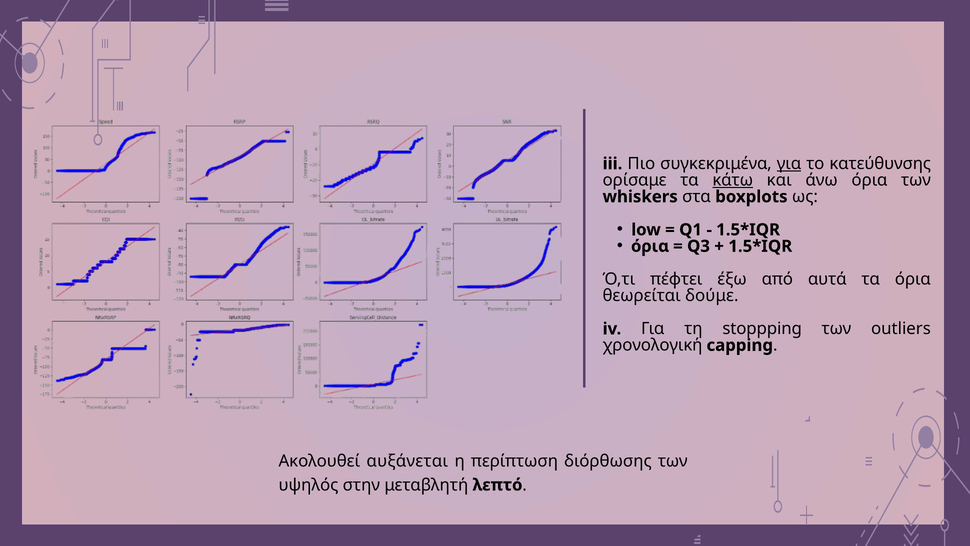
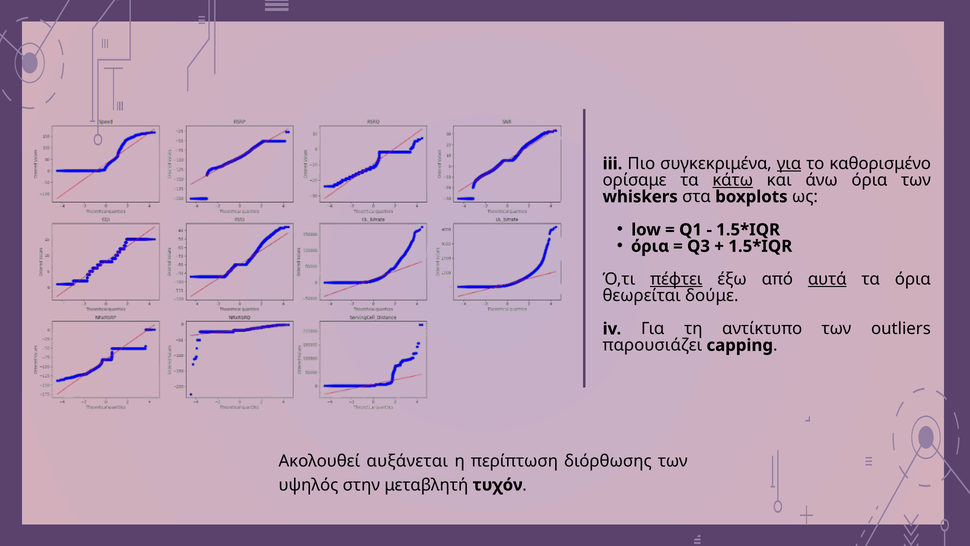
κατεύθυνσης: κατεύθυνσης -> καθορισμένο (880, 164)
πέφτει underline: none -> present (676, 279)
αυτά underline: none -> present (827, 279)
stoppping: stoppping -> αντίκτυπο (762, 329)
χρονολογική: χρονολογική -> παρουσιάζει (652, 345)
λεπτό: λεπτό -> τυχόν (498, 485)
